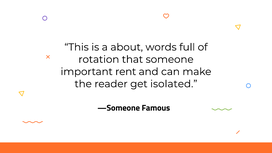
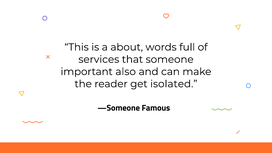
rotation: rotation -> services (99, 59)
rent: rent -> also (126, 72)
